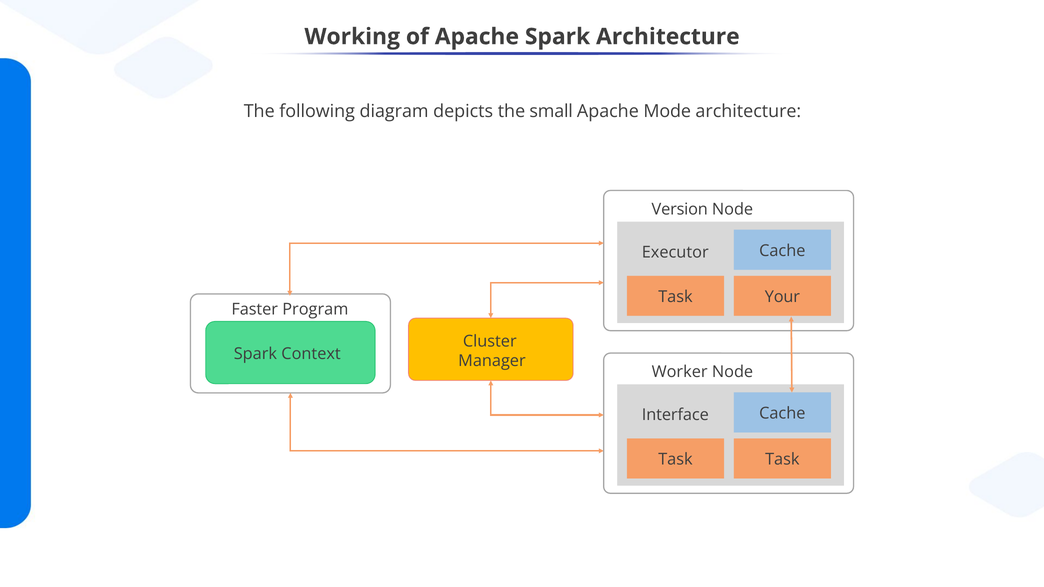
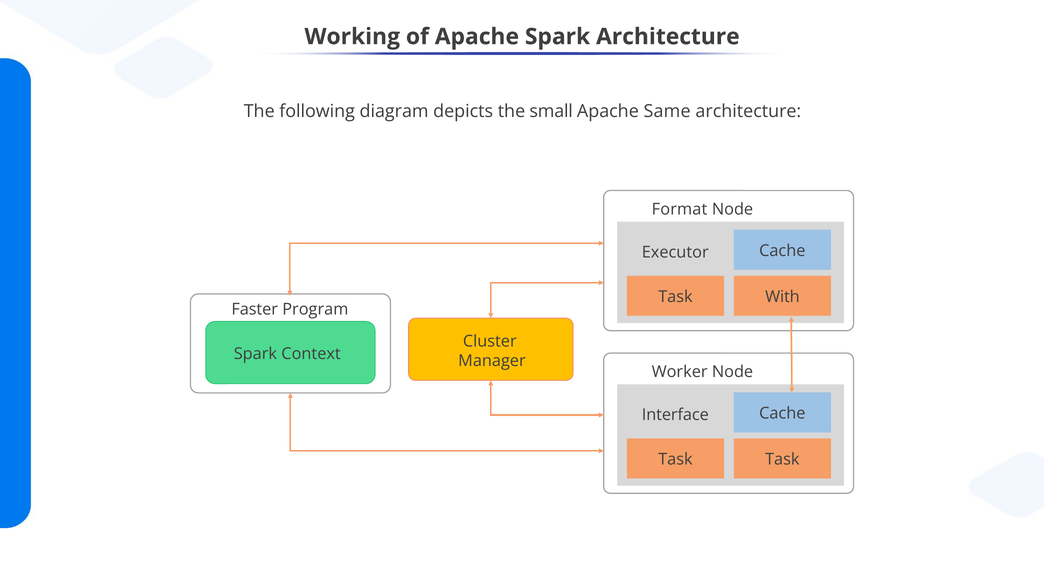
Mode: Mode -> Same (667, 111)
Version: Version -> Format (680, 209)
Your: Your -> With (782, 297)
